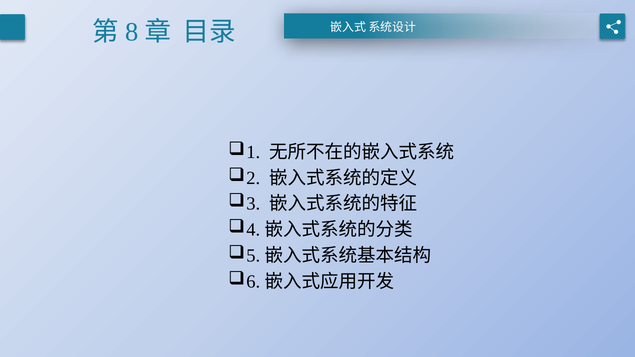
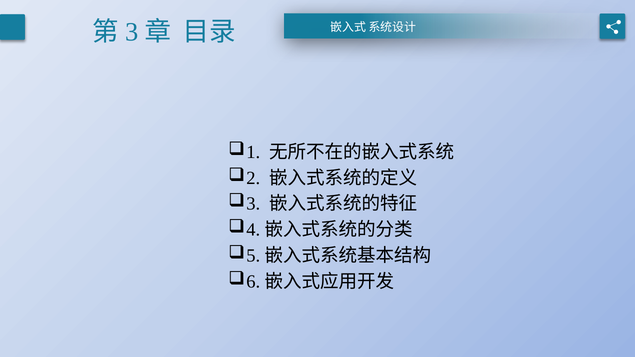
8: 8 -> 3 (132, 32)
